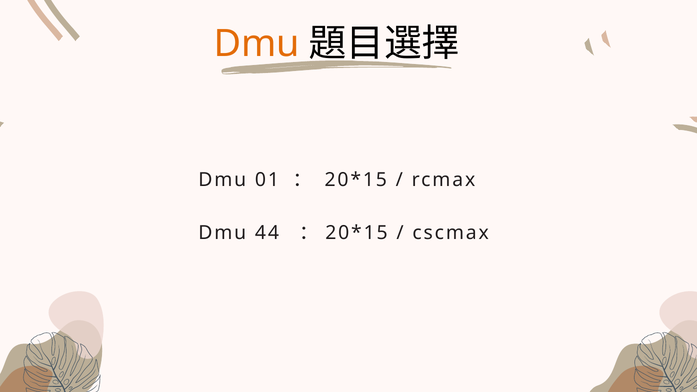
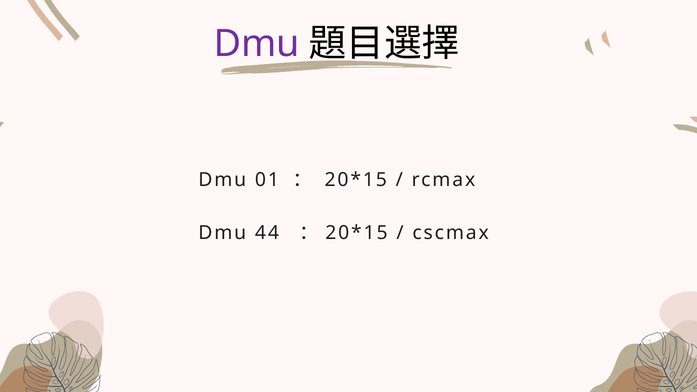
Dmu colour: orange -> purple (257, 44)
